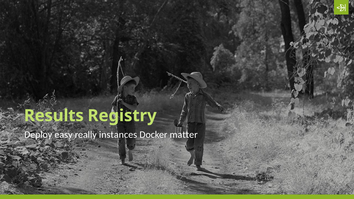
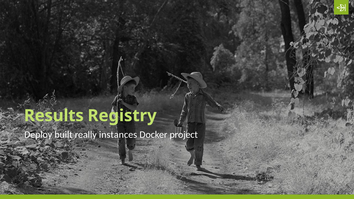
easy: easy -> built (64, 135)
matter: matter -> project (184, 135)
